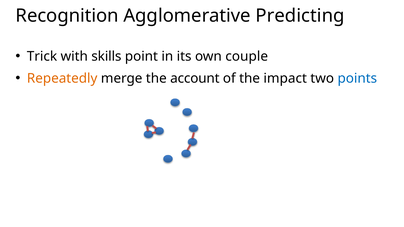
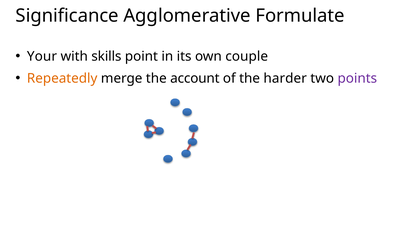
Recognition: Recognition -> Significance (67, 16)
Predicting: Predicting -> Formulate (300, 16)
Trick: Trick -> Your (42, 57)
impact: impact -> harder (285, 79)
points colour: blue -> purple (357, 79)
